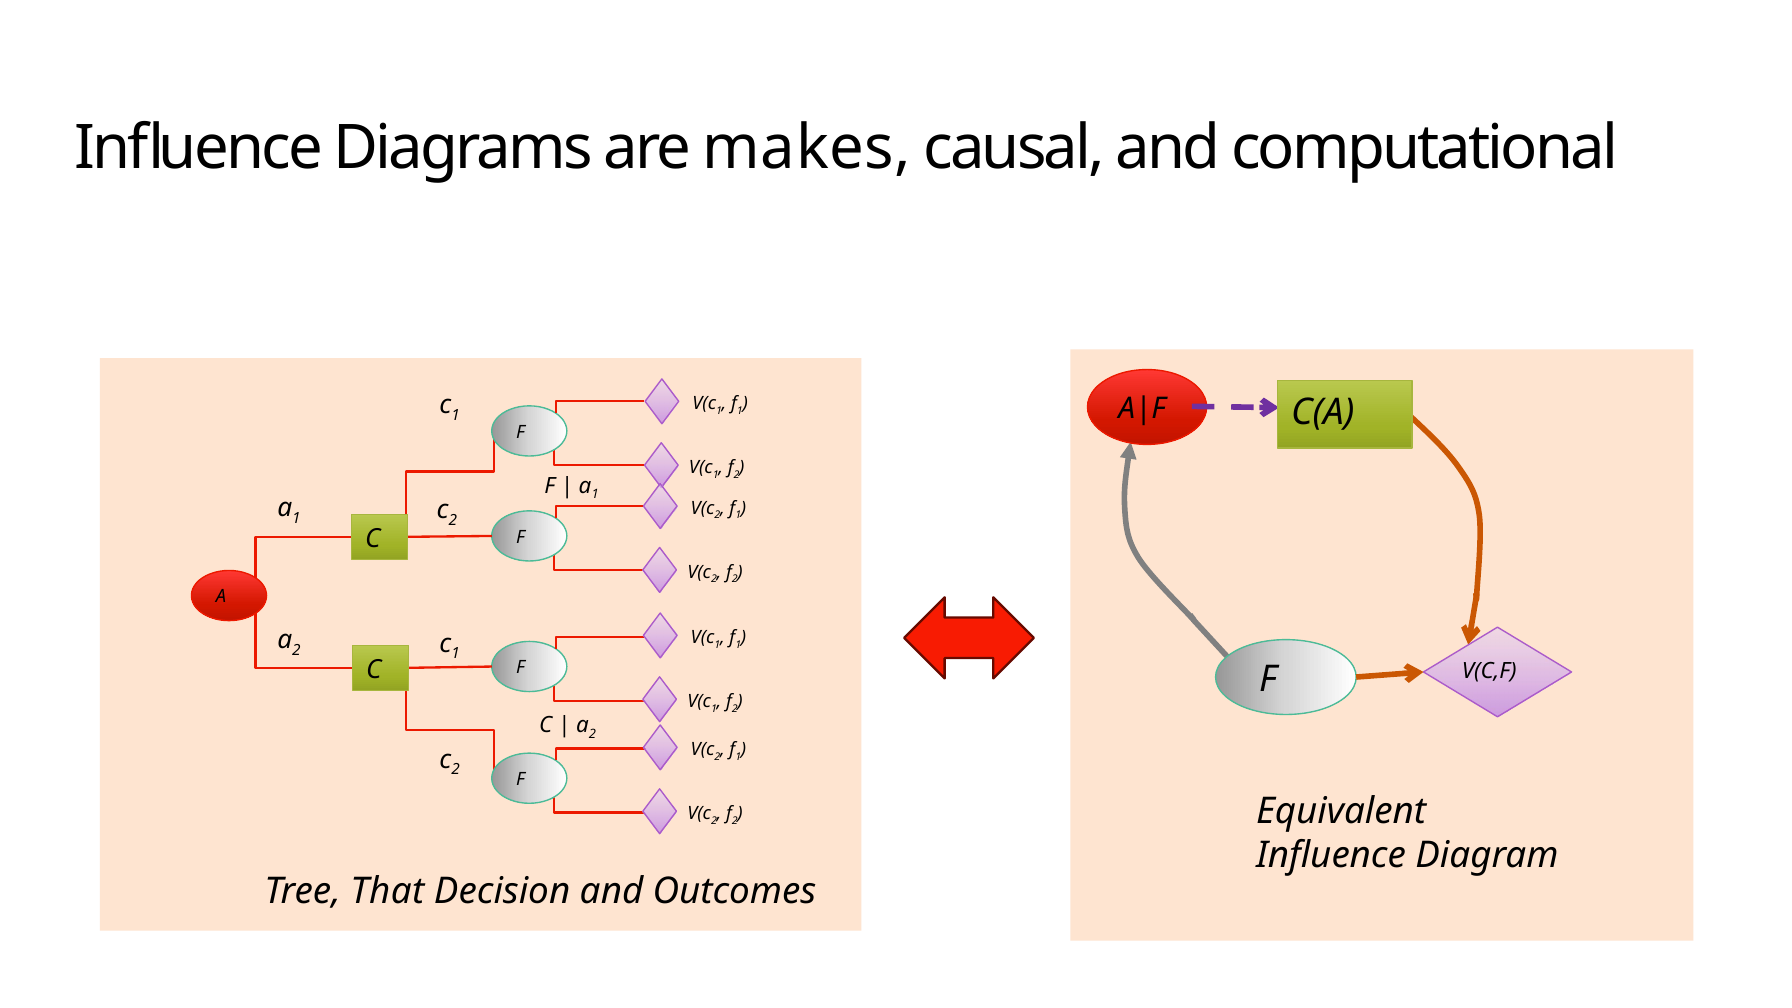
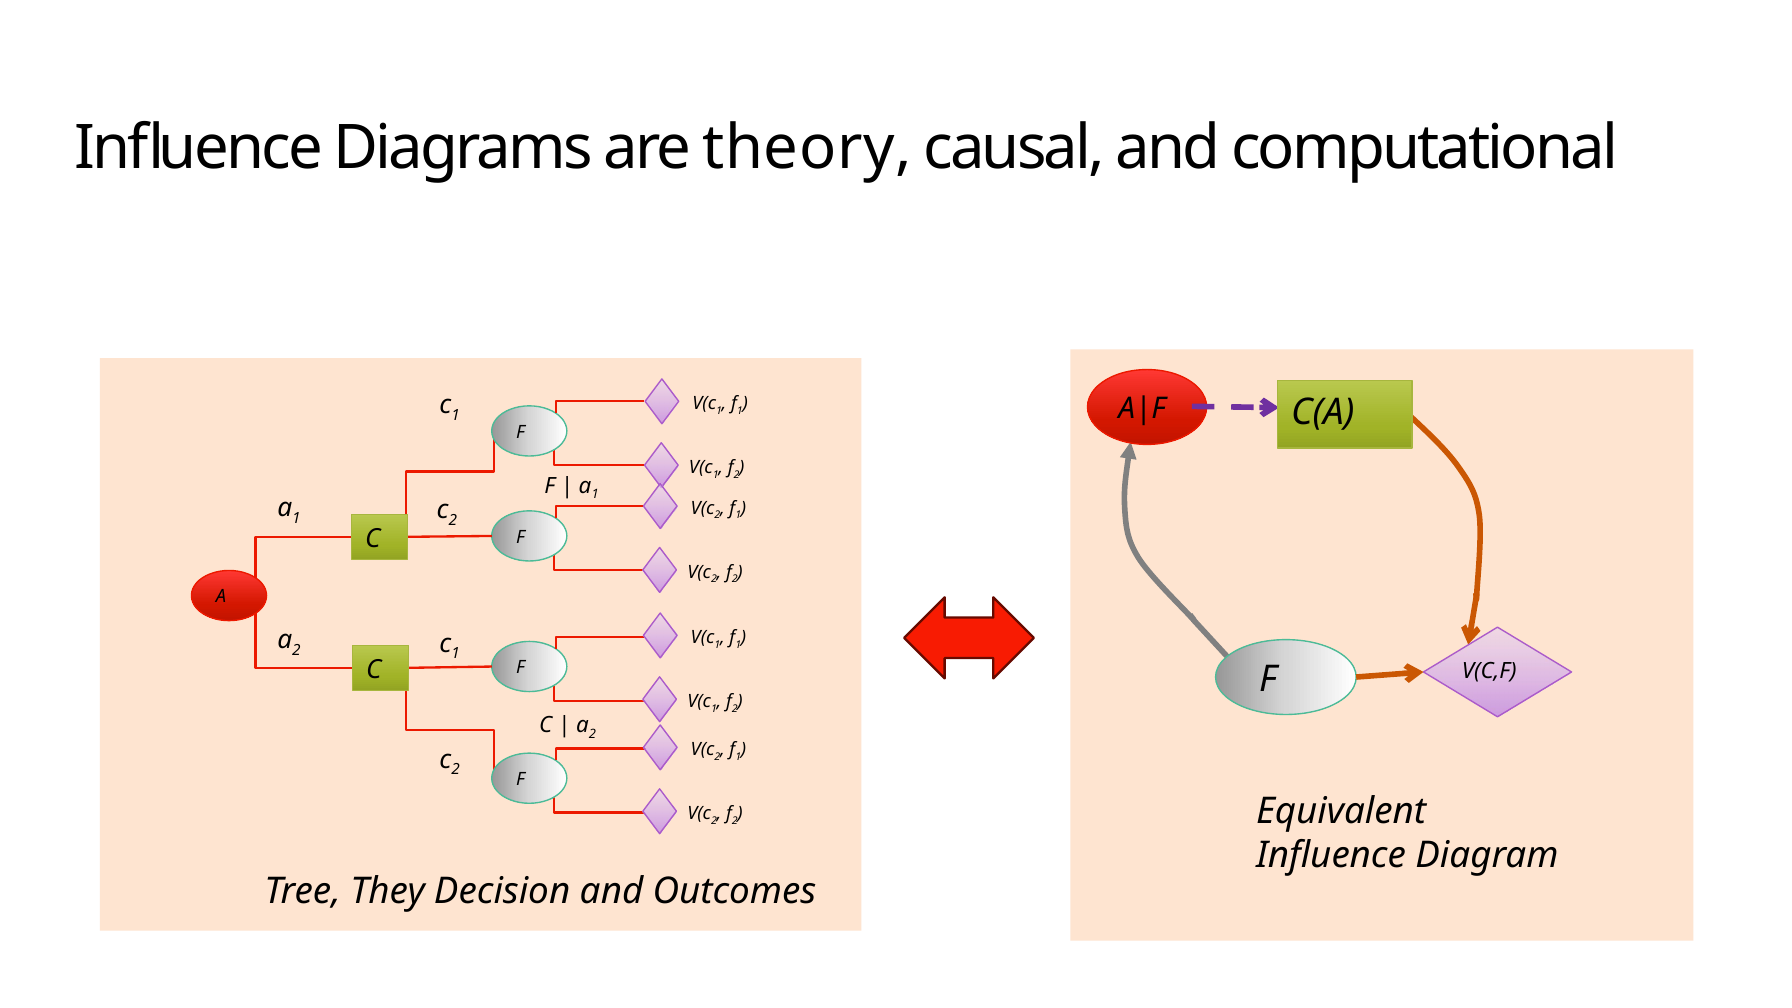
makes: makes -> theory (807, 148)
That: That -> They (388, 892)
